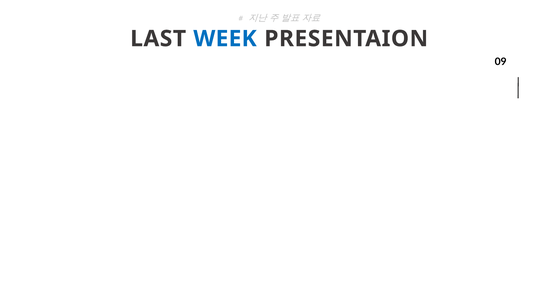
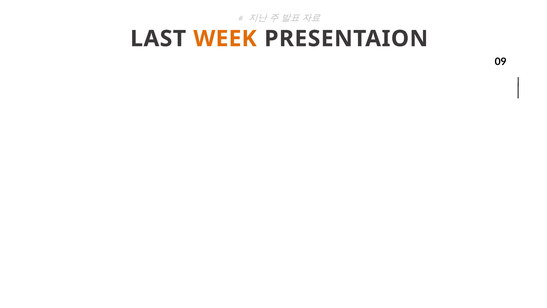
WEEK colour: blue -> orange (225, 39)
